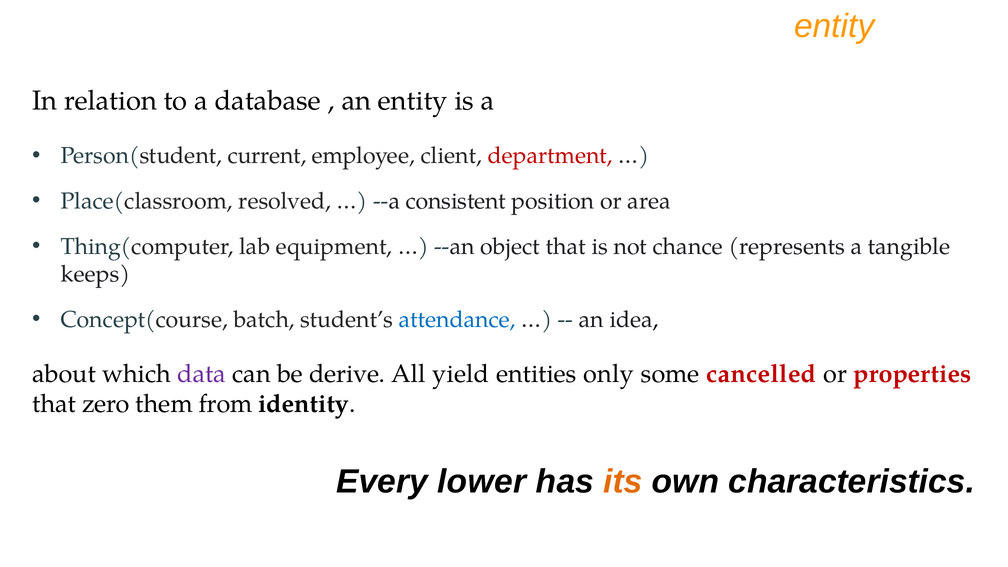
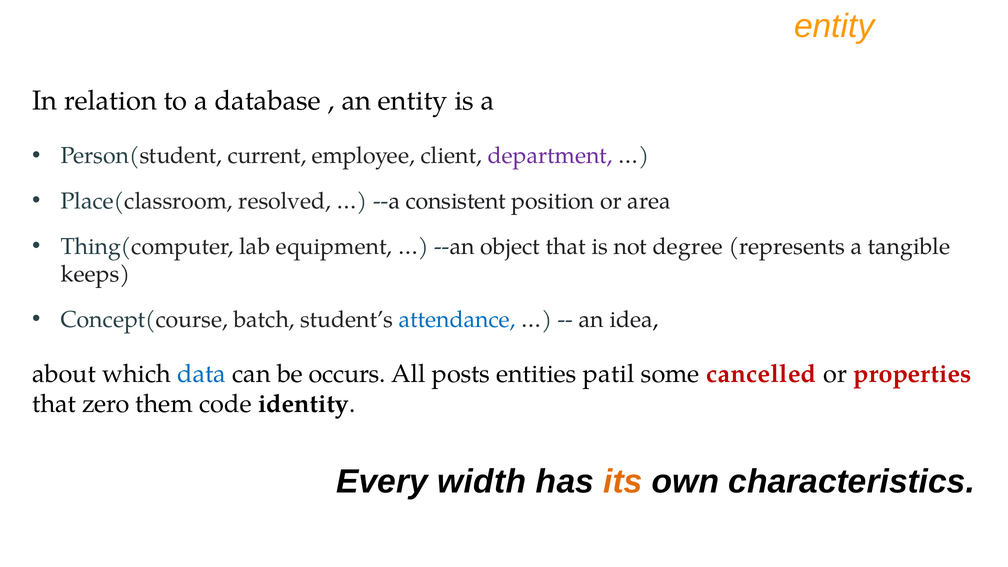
department colour: red -> purple (550, 156)
chance: chance -> degree (688, 246)
data colour: purple -> blue (202, 374)
derive: derive -> occurs (347, 374)
yield: yield -> posts (461, 374)
only: only -> patil (609, 374)
from: from -> code (225, 404)
lower: lower -> width (482, 482)
